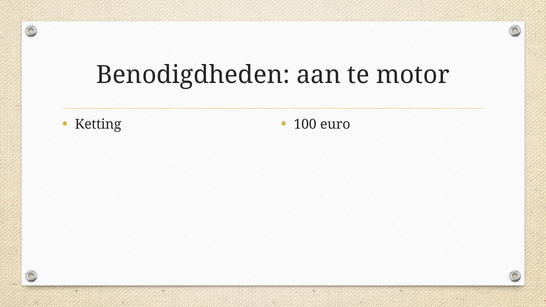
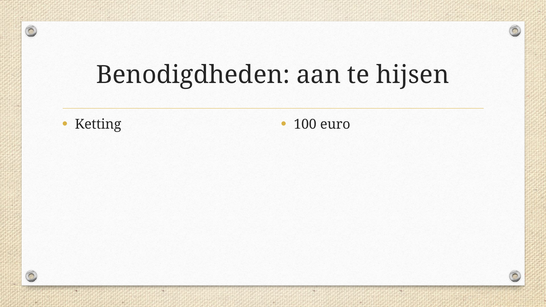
motor: motor -> hijsen (413, 75)
